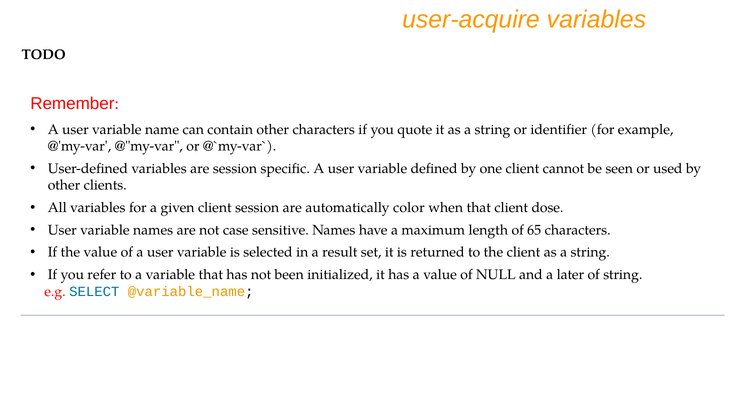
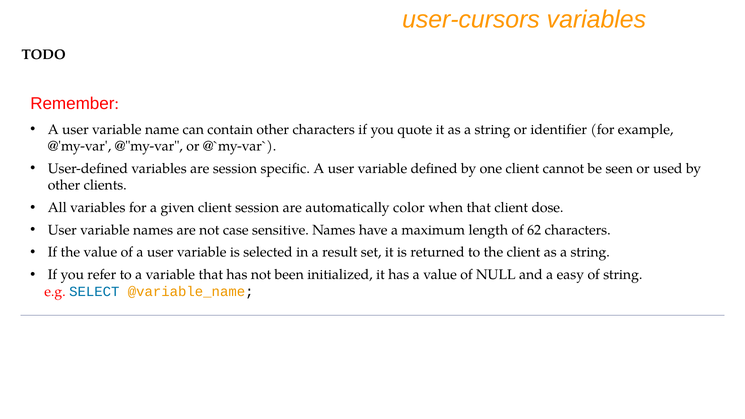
user-acquire: user-acquire -> user-cursors (471, 19)
65: 65 -> 62 (534, 230)
later: later -> easy (570, 275)
